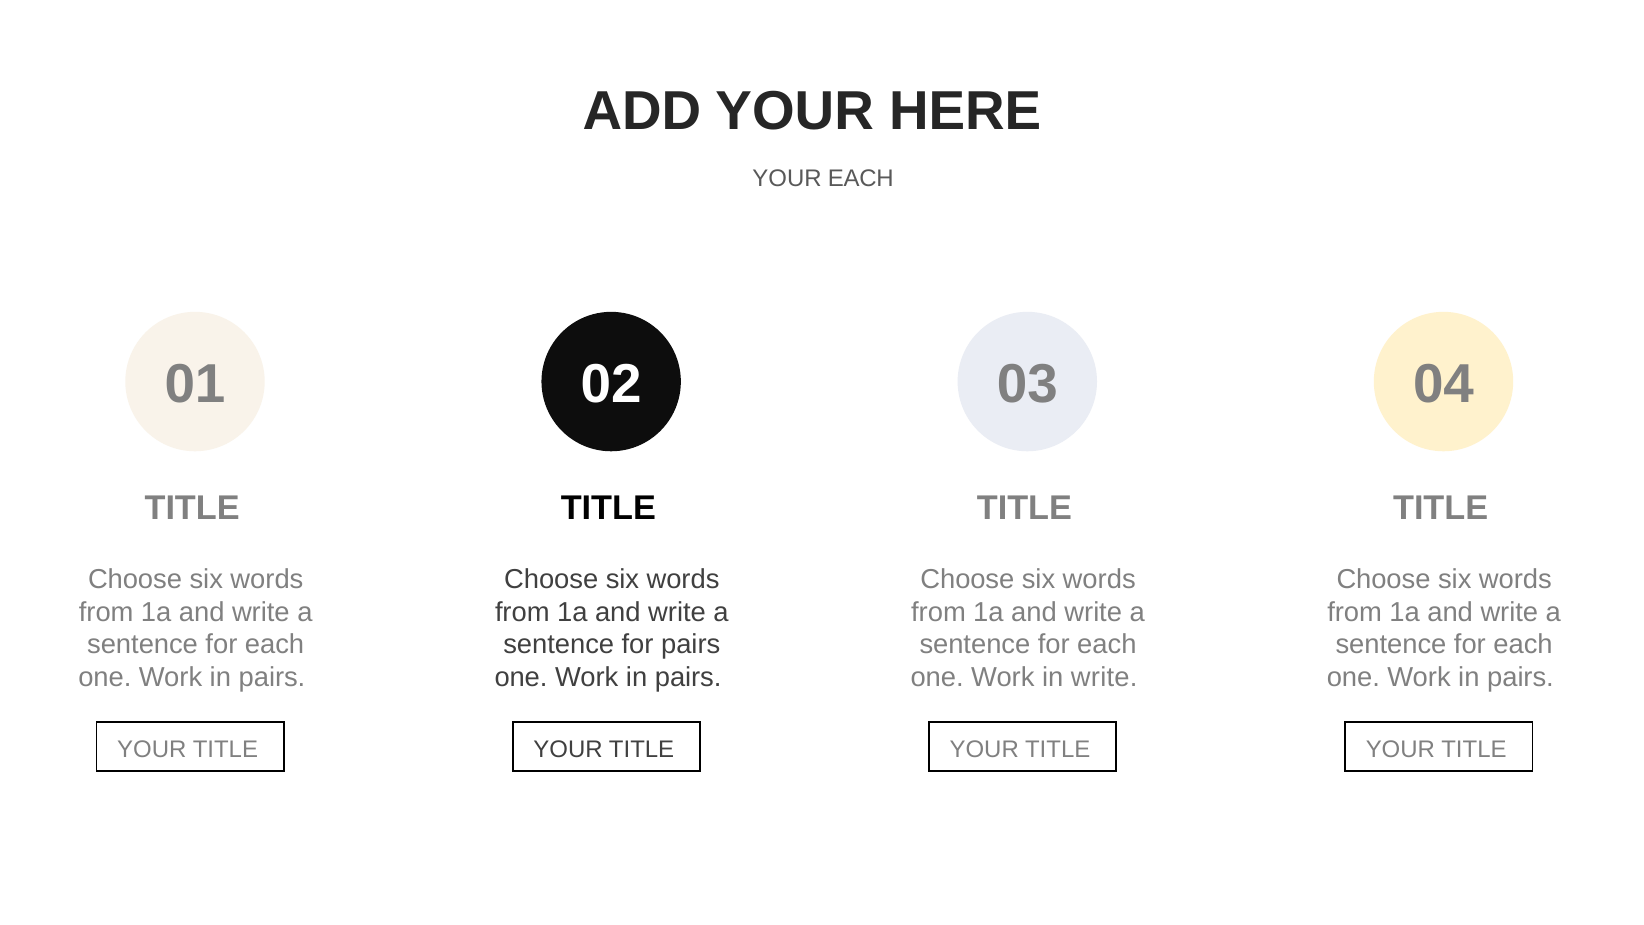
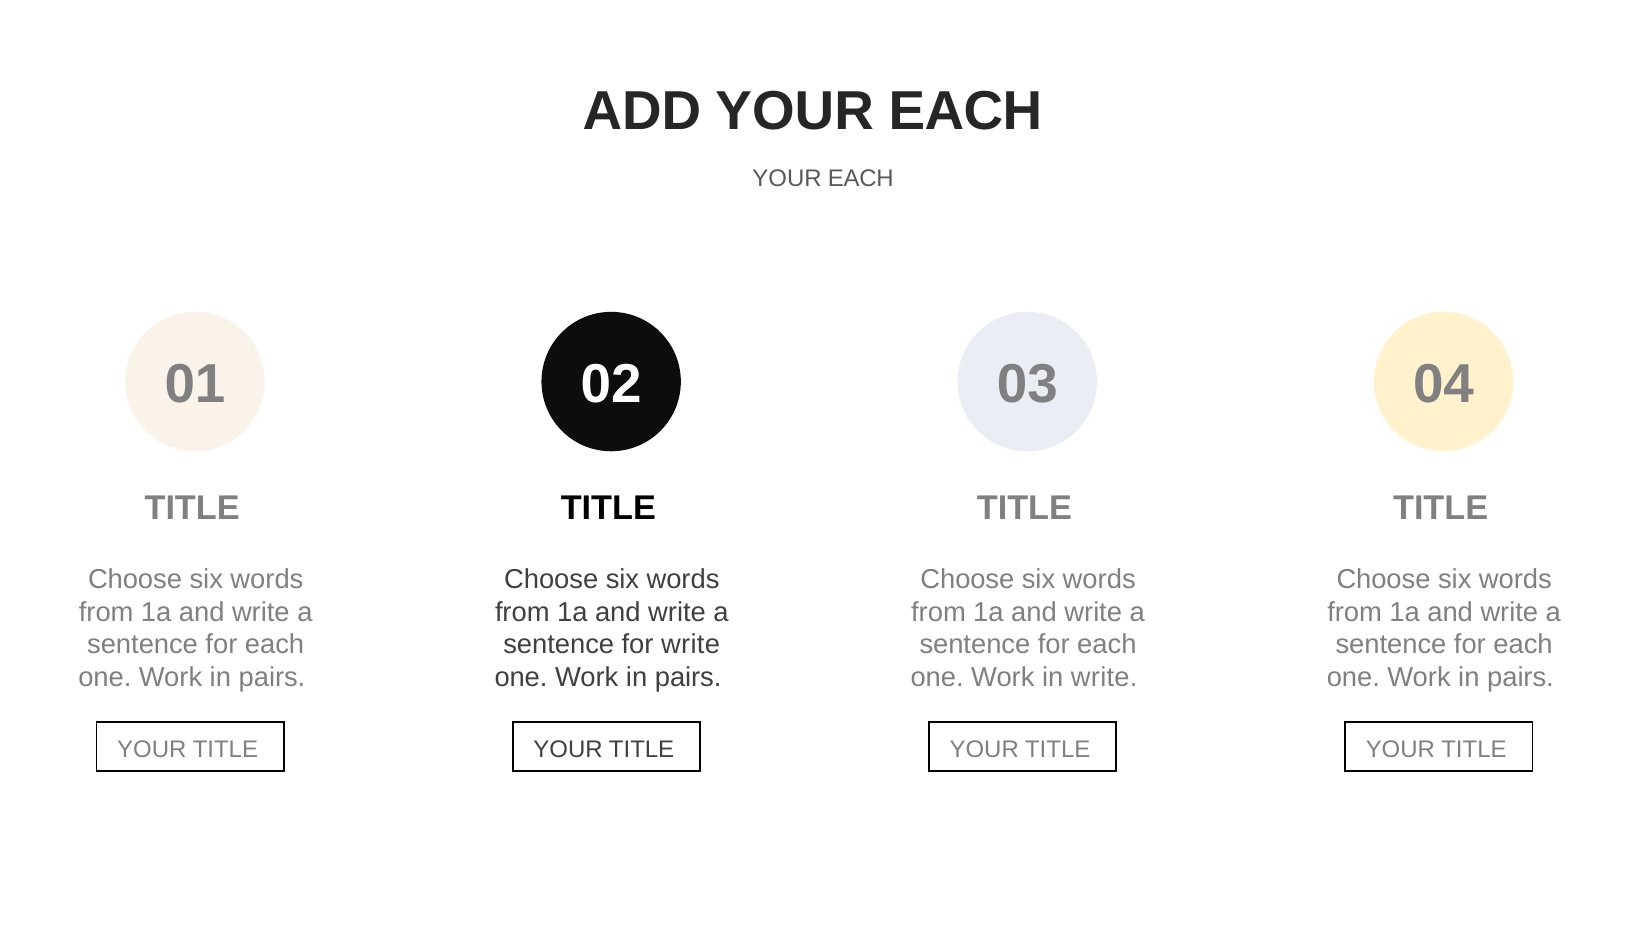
ADD YOUR HERE: HERE -> EACH (965, 112)
for pairs: pairs -> write (691, 645)
